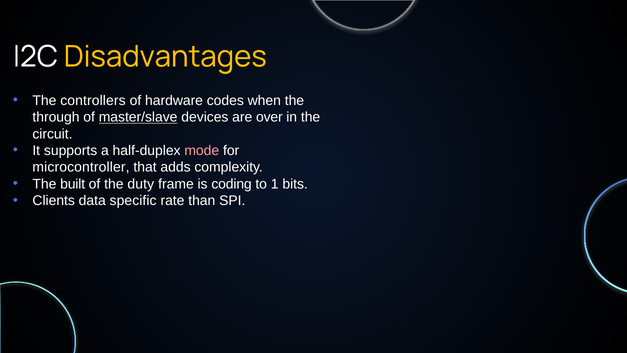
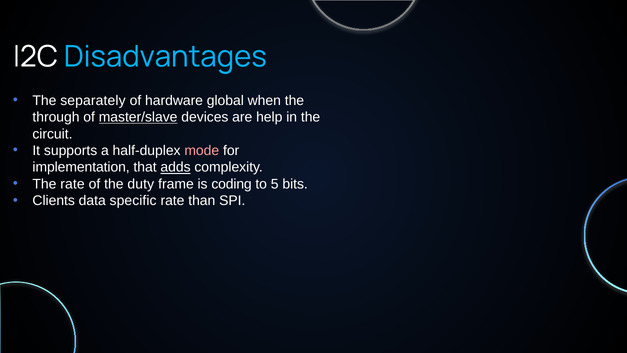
Disadvantages colour: yellow -> light blue (165, 57)
controllers: controllers -> separately (93, 100)
codes: codes -> global (225, 100)
over: over -> help (269, 117)
microcontroller: microcontroller -> implementation (81, 167)
adds underline: none -> present (176, 167)
The built: built -> rate (73, 184)
1: 1 -> 5 (275, 184)
